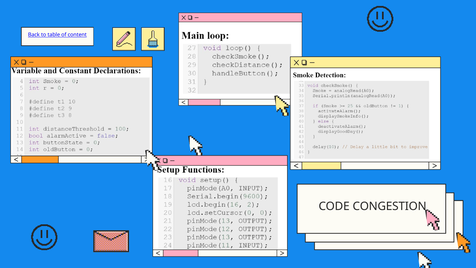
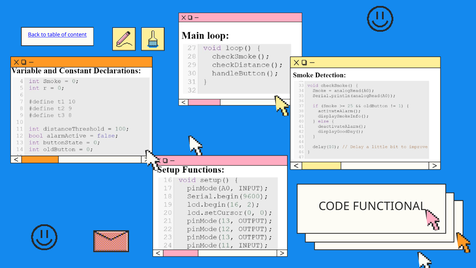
CONGESTION: CONGESTION -> FUNCTIONAL (389, 206)
